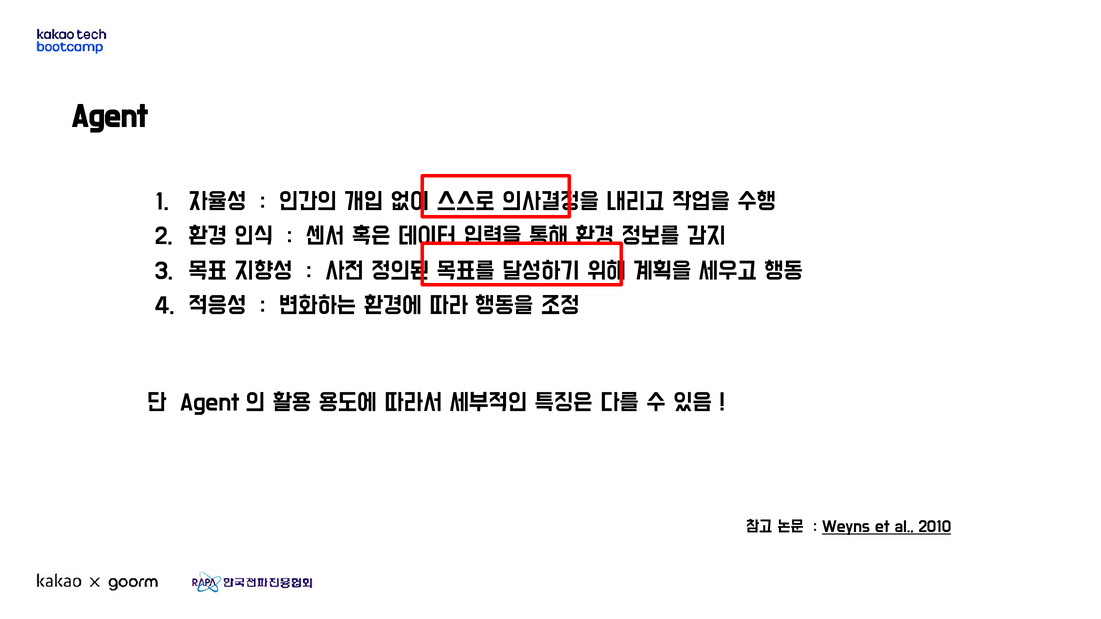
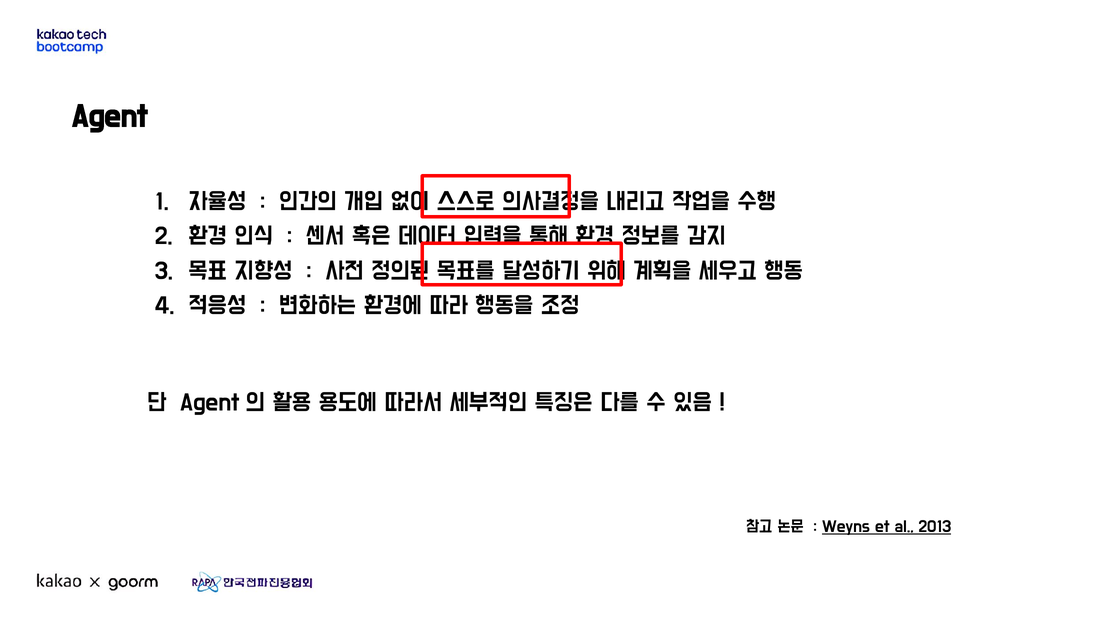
2010: 2010 -> 2013 (935, 527)
